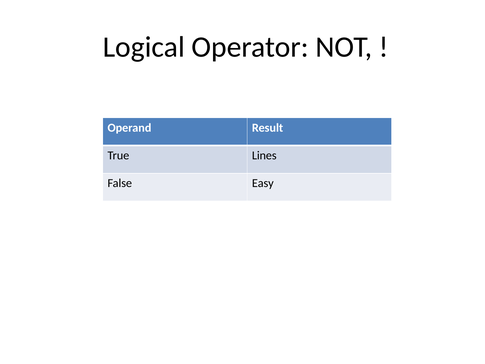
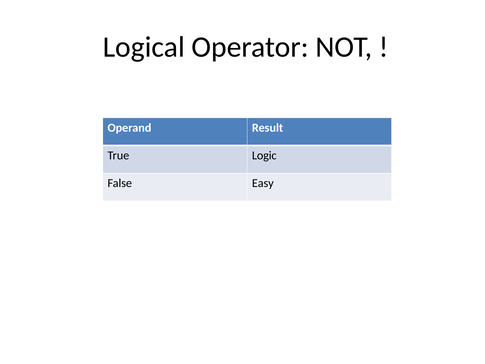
Lines: Lines -> Logic (264, 155)
